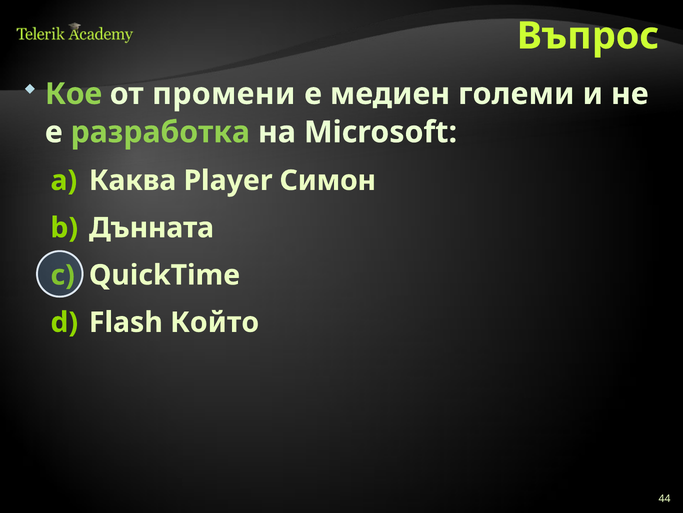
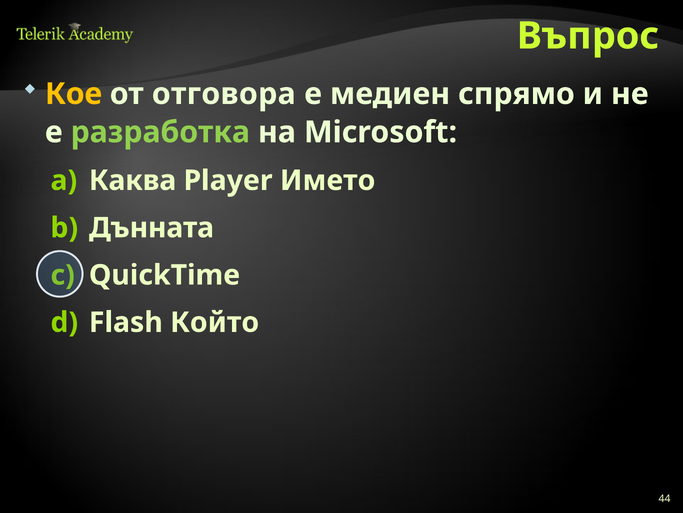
Кое colour: light green -> yellow (74, 94)
промени: промени -> отговора (224, 94)
големи: големи -> спрямо (516, 94)
Симон: Симон -> Името (328, 180)
